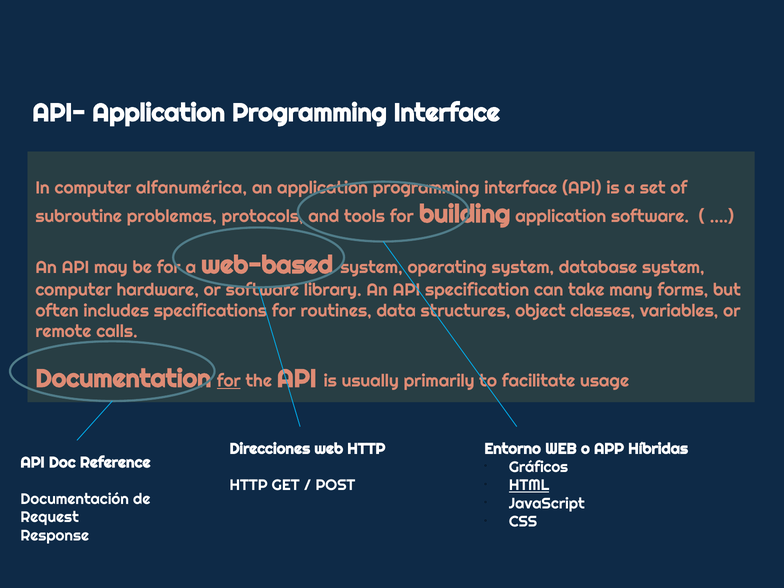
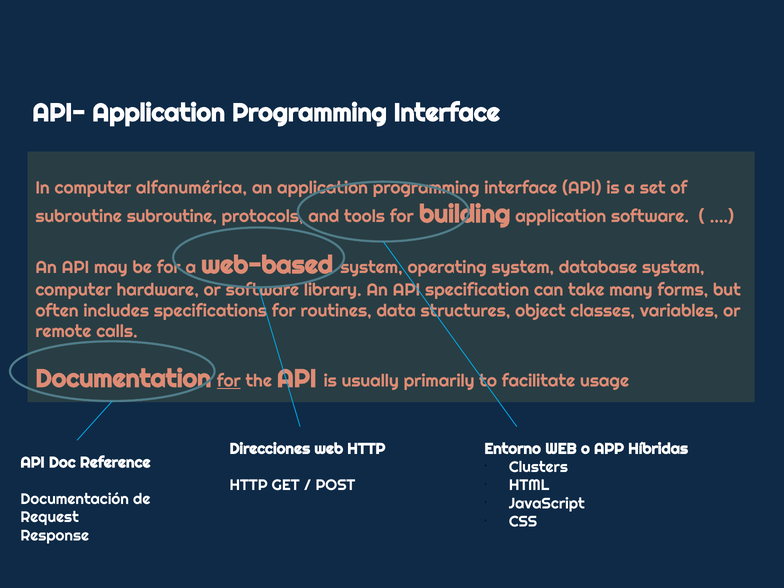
subroutine problemas: problemas -> subroutine (172, 217)
Gráficos: Gráficos -> Clusters (538, 467)
HTML underline: present -> none (529, 485)
